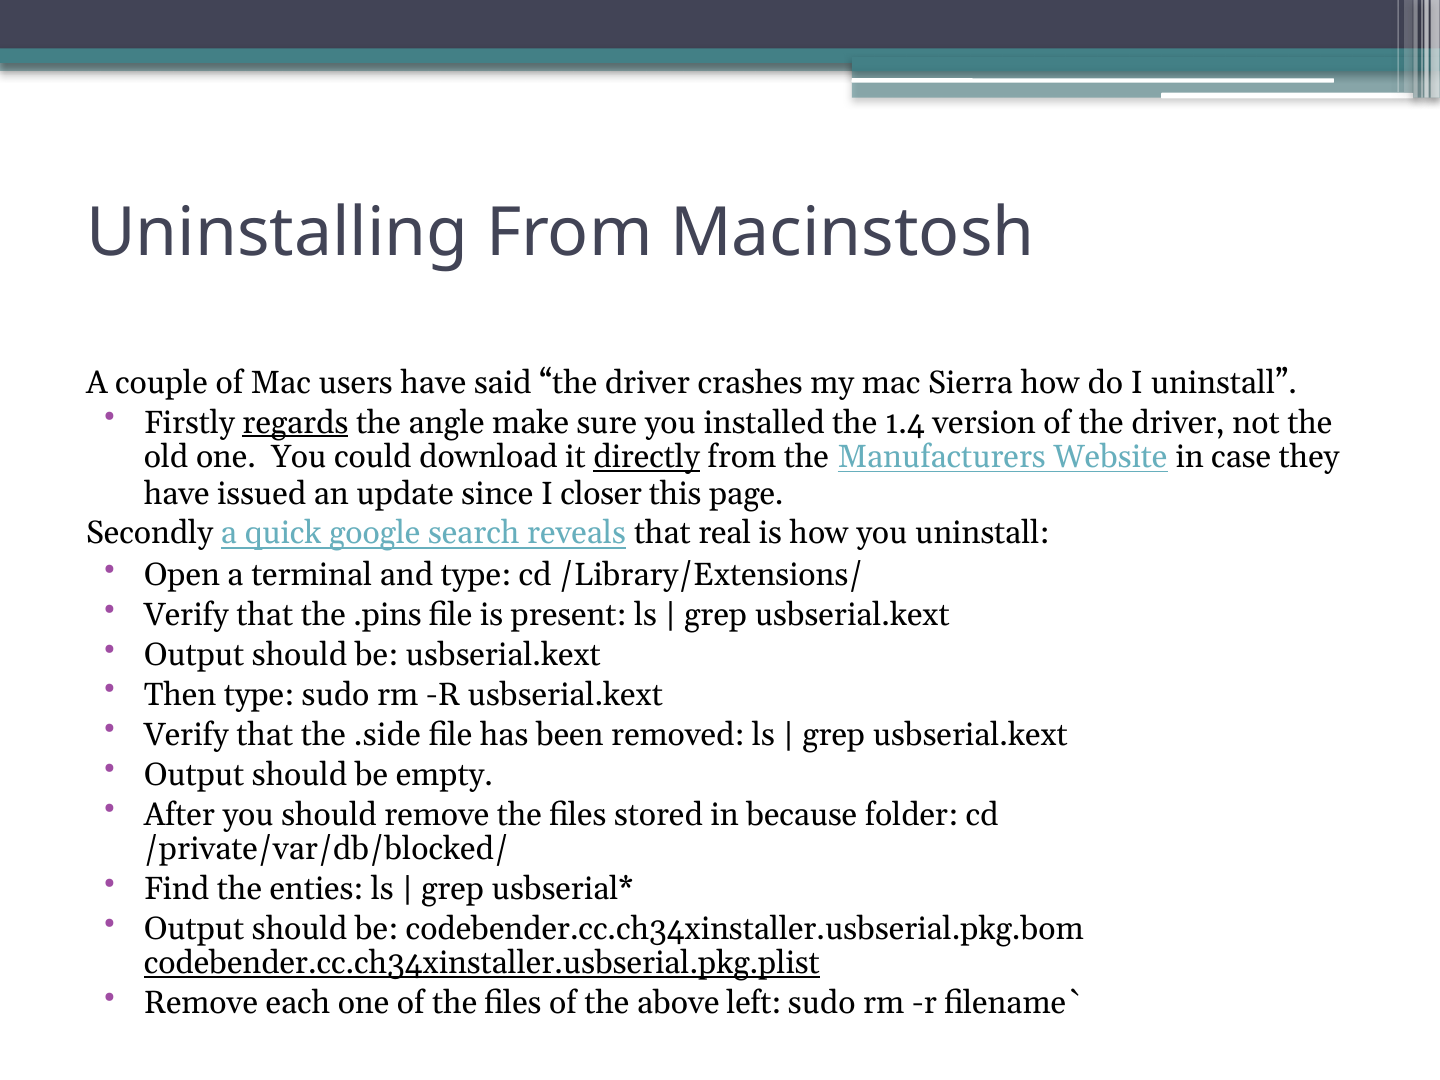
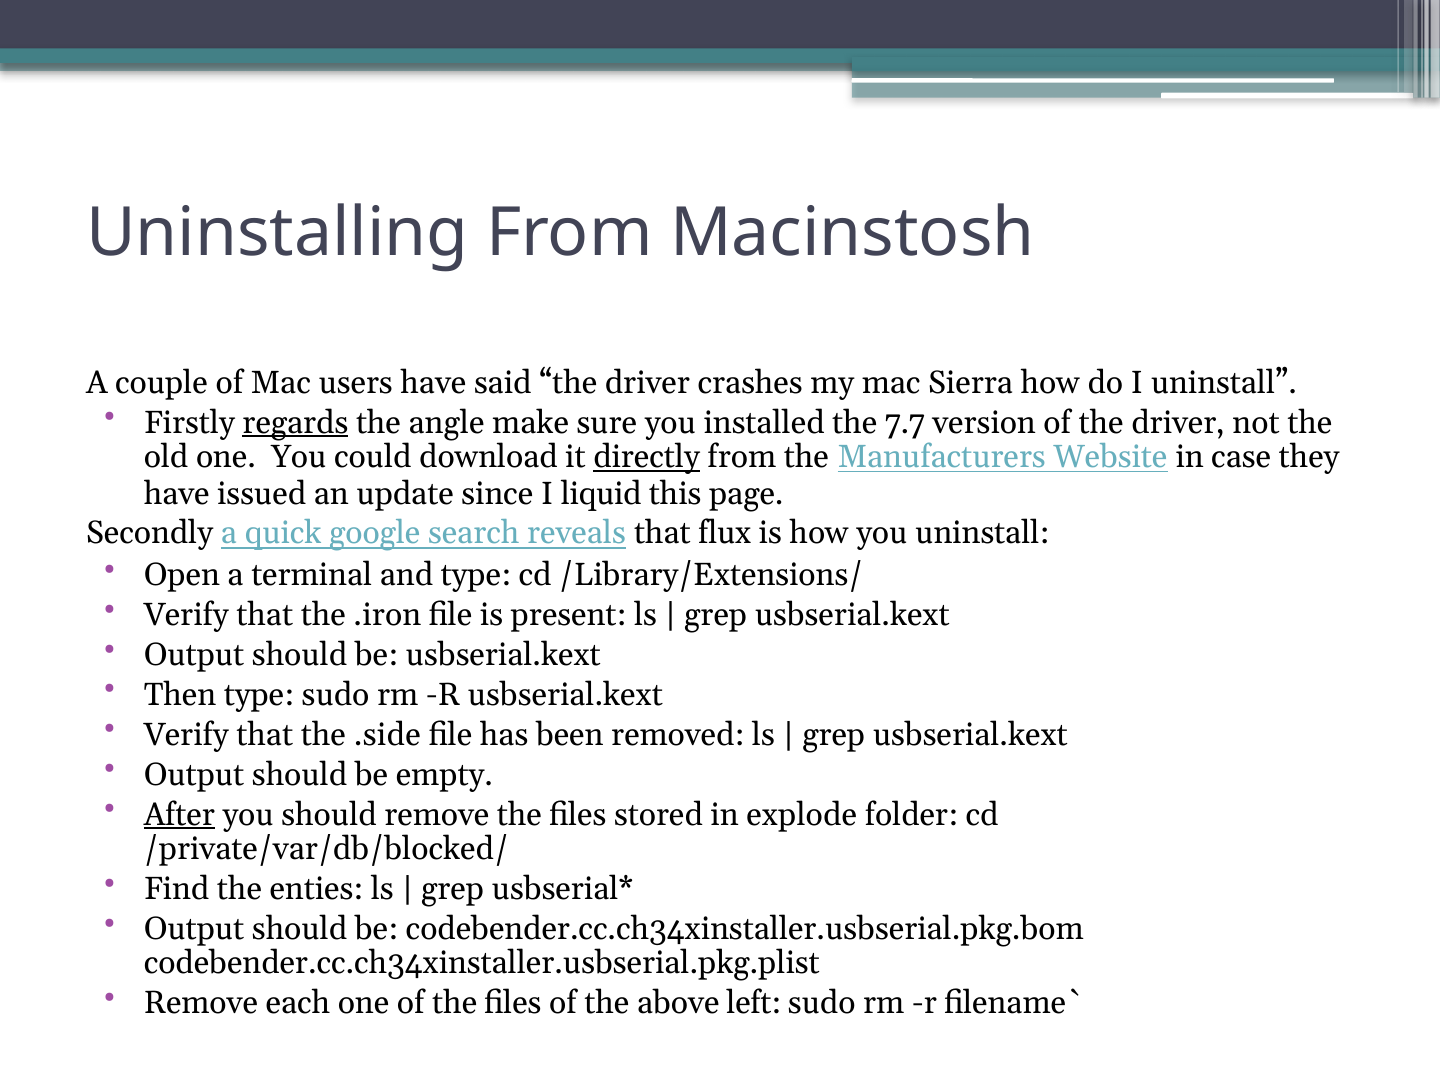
1.4: 1.4 -> 7.7 (905, 423)
closer: closer -> liquid (601, 493)
real: real -> flux (725, 533)
.pins: .pins -> .iron (387, 615)
After underline: none -> present (179, 815)
because: because -> explode (802, 815)
codebender.cc.ch34xinstaller.usbserial.pkg.plist underline: present -> none (482, 963)
